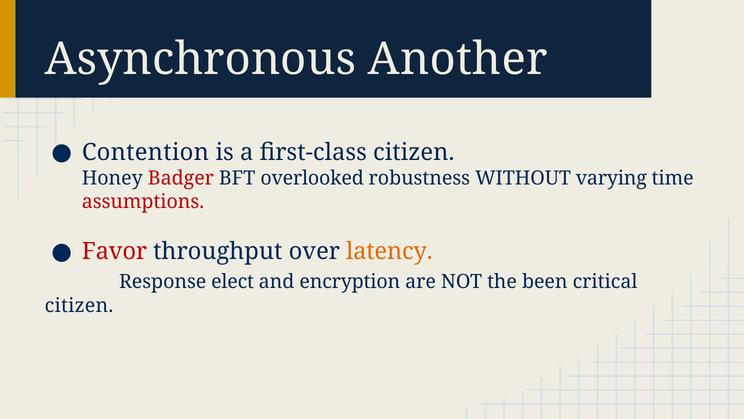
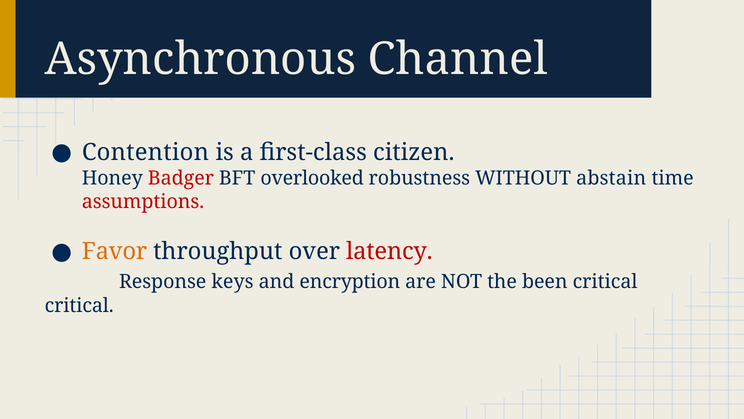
Another: Another -> Channel (458, 59)
varying: varying -> abstain (611, 178)
Favor colour: red -> orange (114, 251)
latency colour: orange -> red (389, 251)
elect: elect -> keys (232, 281)
citizen: citizen -> critical (79, 306)
